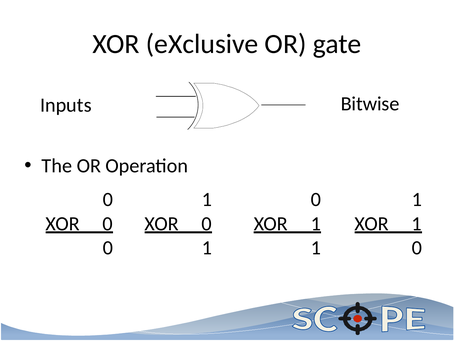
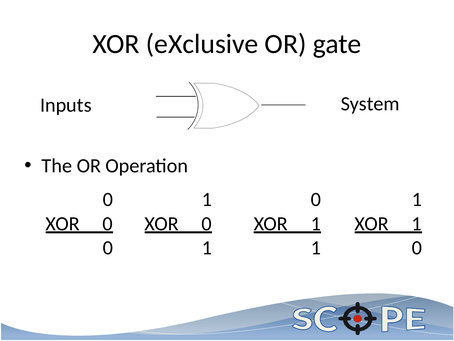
Bitwise: Bitwise -> System (370, 104)
